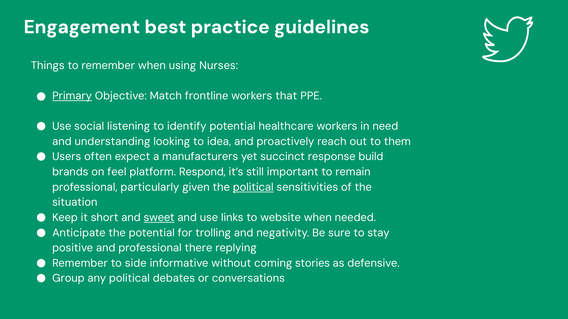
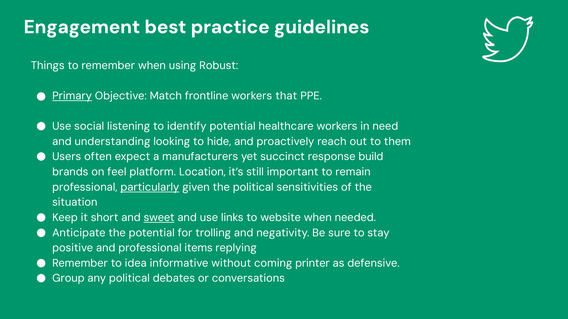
Nurses: Nurses -> Robust (219, 66)
idea: idea -> hide (219, 142)
Respond: Respond -> Location (202, 172)
particularly underline: none -> present (150, 187)
political underline: present -> none (253, 187)
there: there -> items (199, 248)
side: side -> idea (136, 264)
stories: stories -> printer (312, 264)
